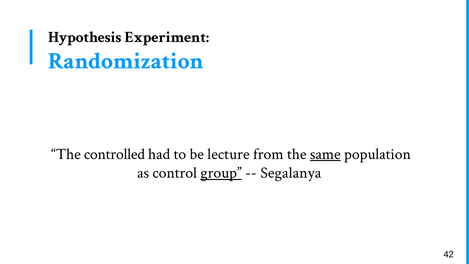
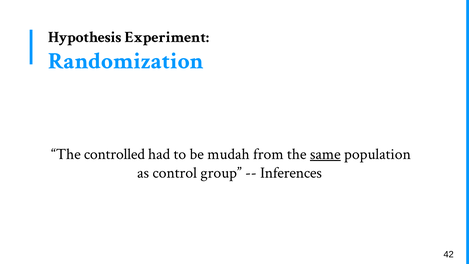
lecture: lecture -> mudah (228, 154)
group underline: present -> none (221, 173)
Segalanya: Segalanya -> Inferences (291, 173)
